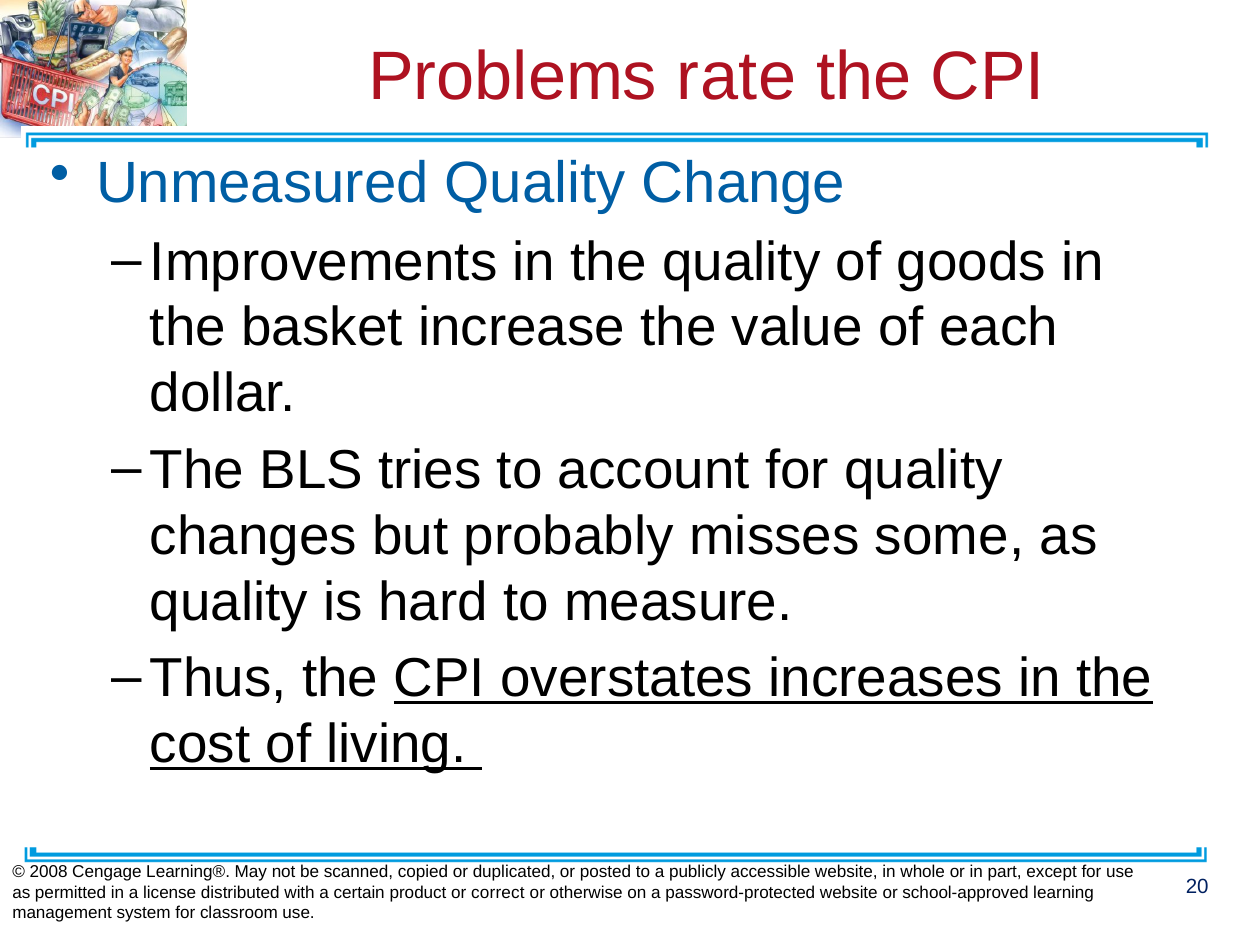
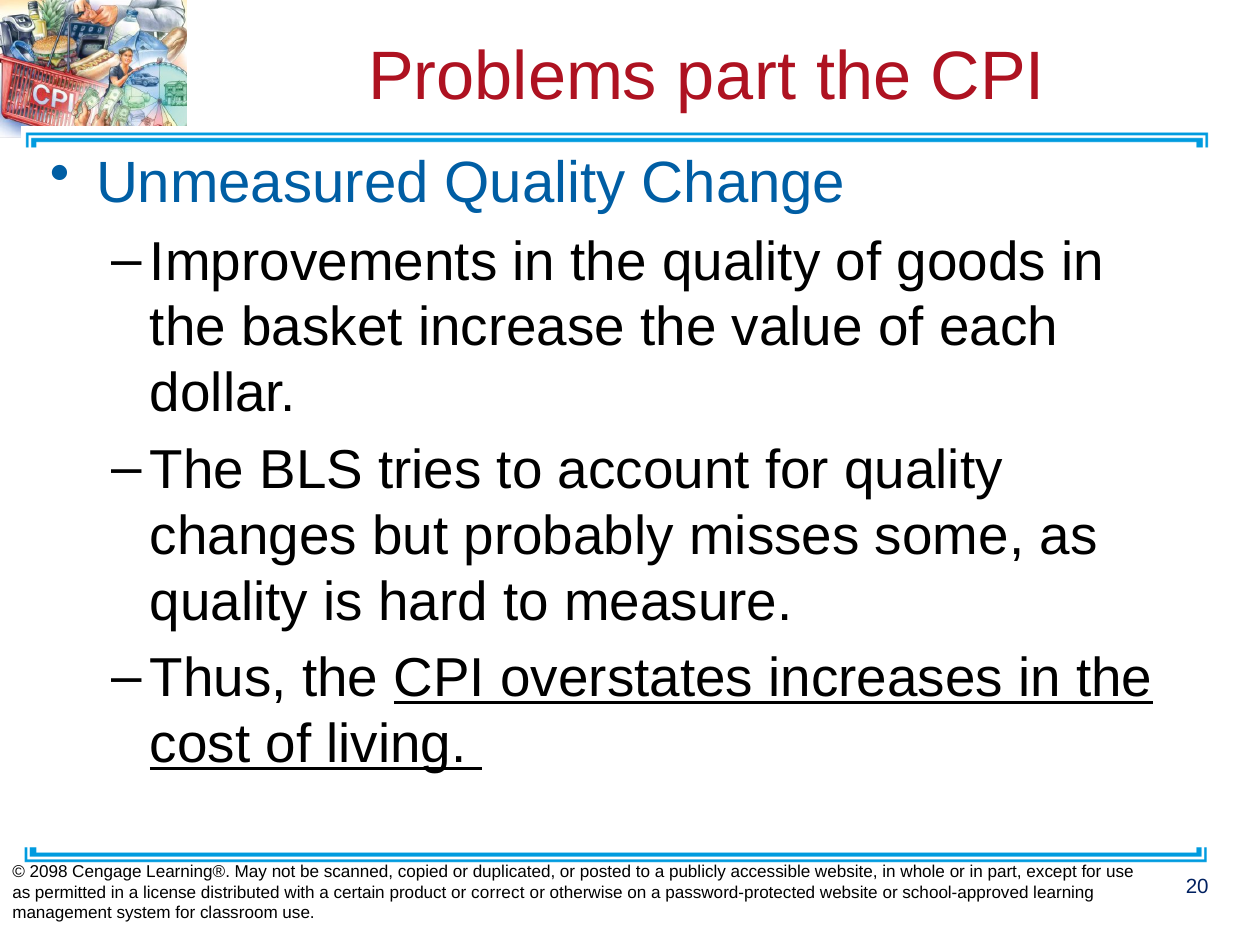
Problems rate: rate -> part (737, 76)
2008: 2008 -> 2098 (49, 872)
